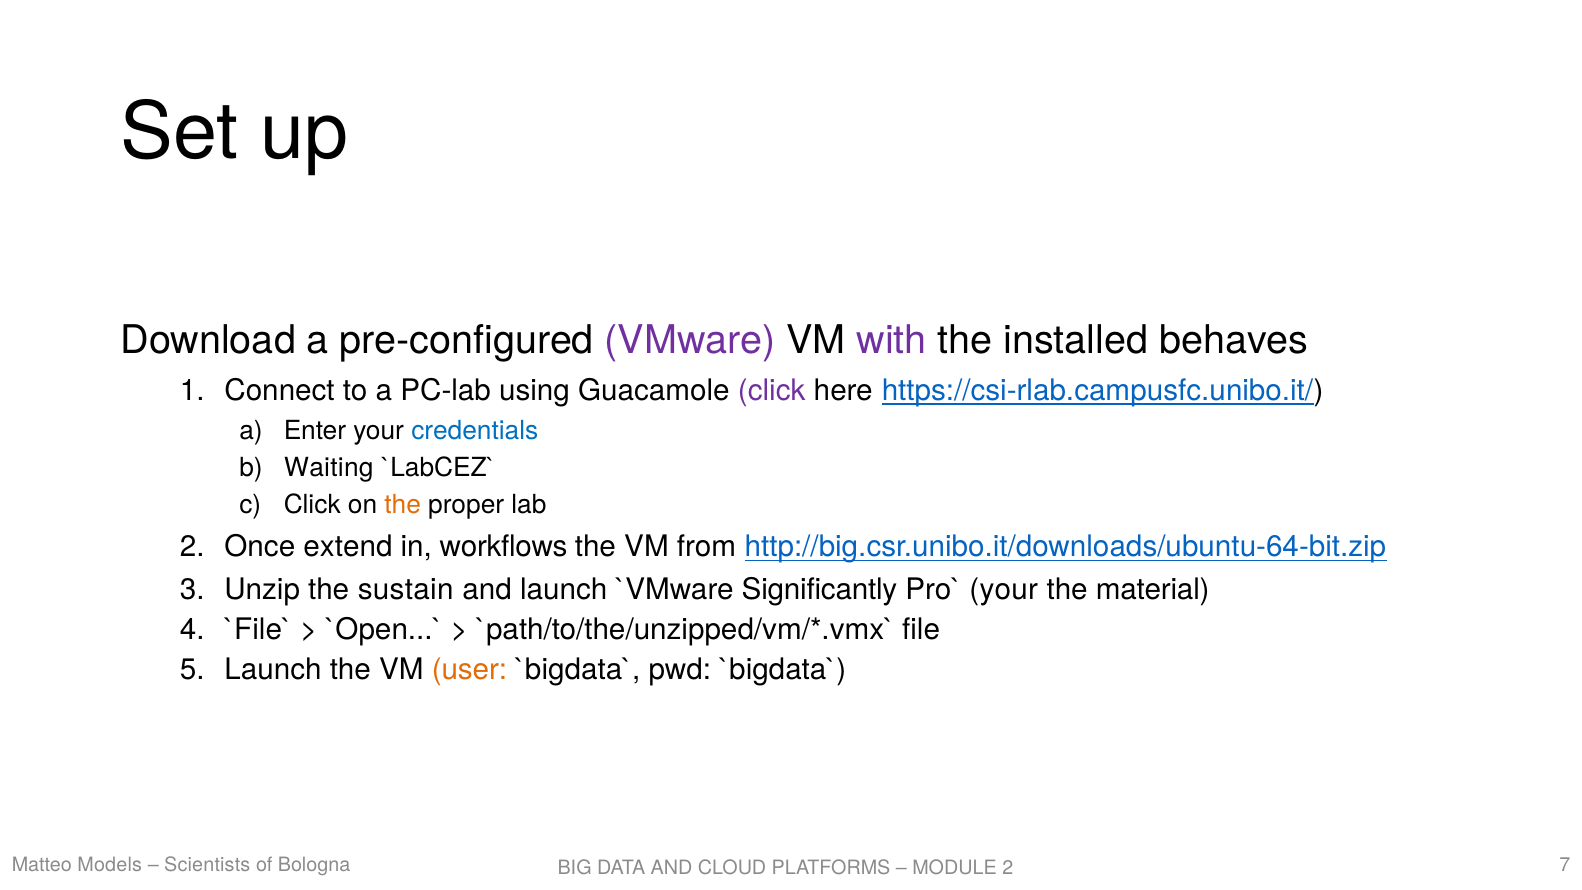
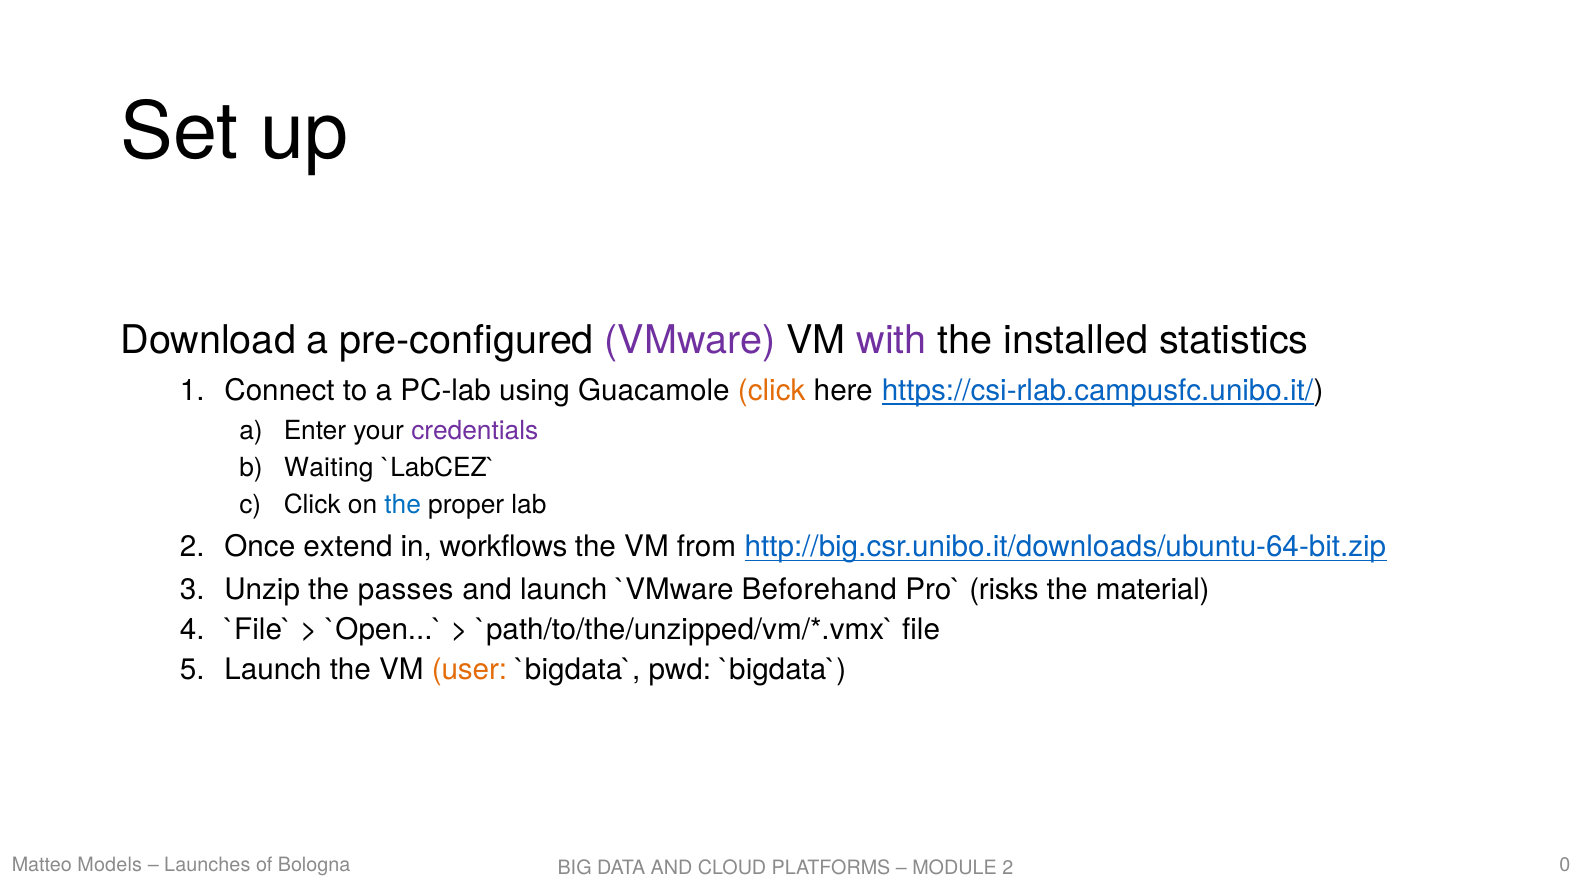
behaves: behaves -> statistics (1234, 341)
click colour: purple -> orange (772, 390)
credentials colour: blue -> purple (475, 431)
the colour: orange -> blue (403, 504)
sustain: sustain -> passes (406, 589)
Significantly: Significantly -> Beforehand (819, 589)
your: your -> risks (1004, 589)
Scientists: Scientists -> Launches (207, 865)
7: 7 -> 0 (1565, 865)
